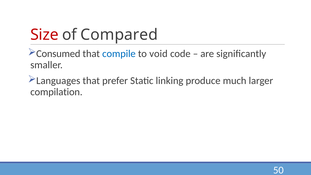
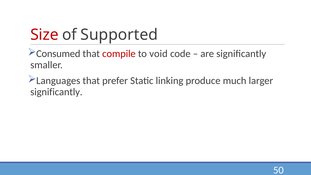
Compared: Compared -> Supported (119, 35)
compile colour: blue -> red (119, 54)
compilation: compilation -> significantly (56, 92)
